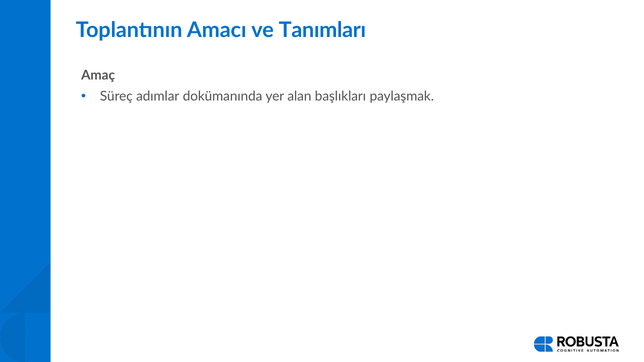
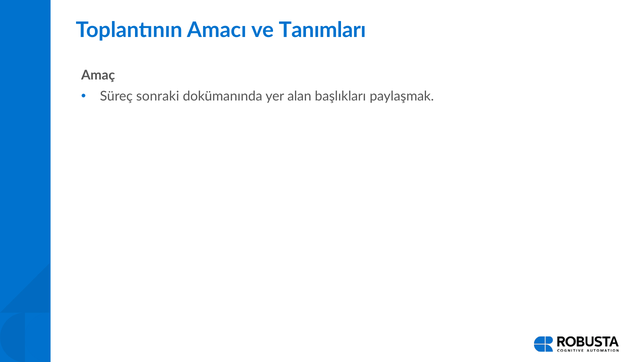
adımlar: adımlar -> sonraki (158, 96)
